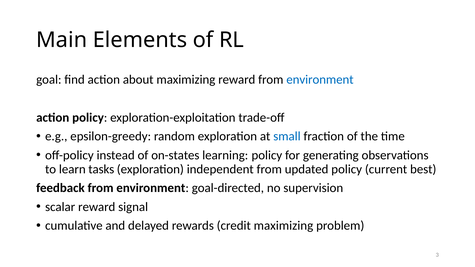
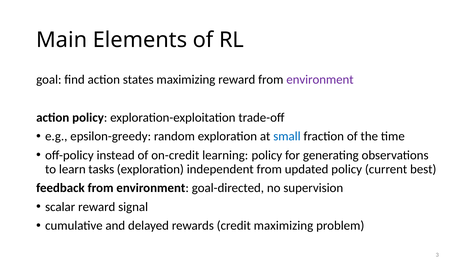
about: about -> states (138, 80)
environment colour: blue -> purple (320, 80)
on-states: on-states -> on-credit (175, 155)
